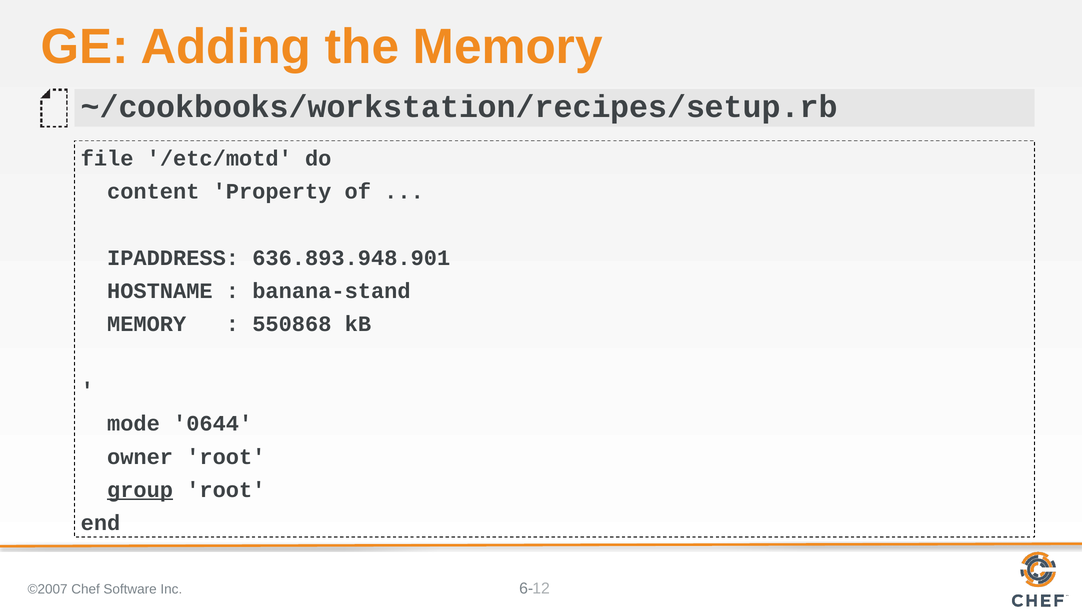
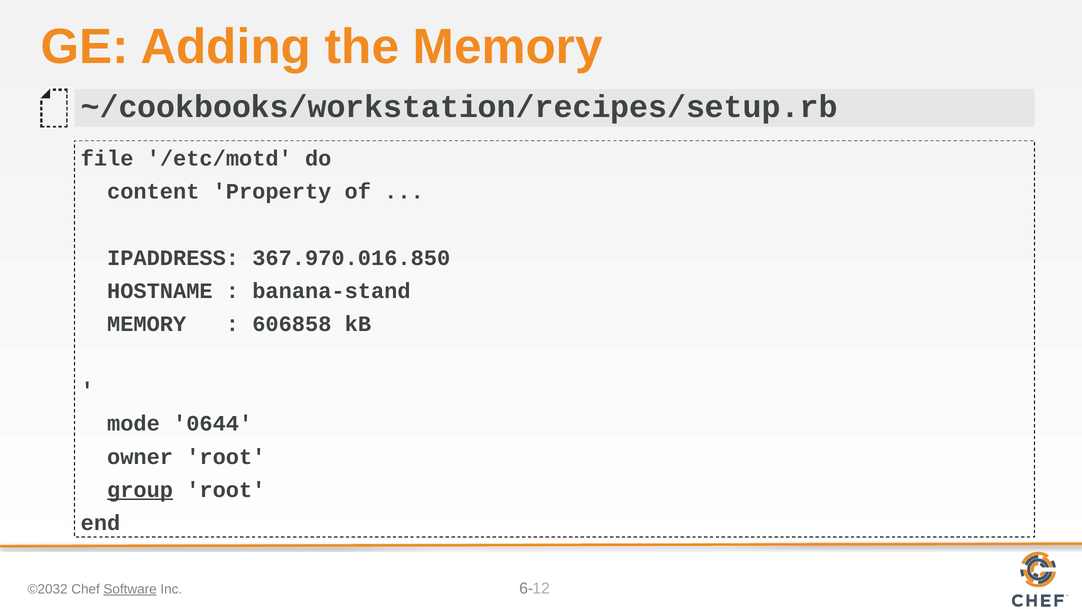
636.893.948.901: 636.893.948.901 -> 367.970.016.850 (351, 258)
550868: 550868 -> 606858 (292, 324)
©2007: ©2007 -> ©2032 (48, 589)
Software underline: none -> present (130, 589)
